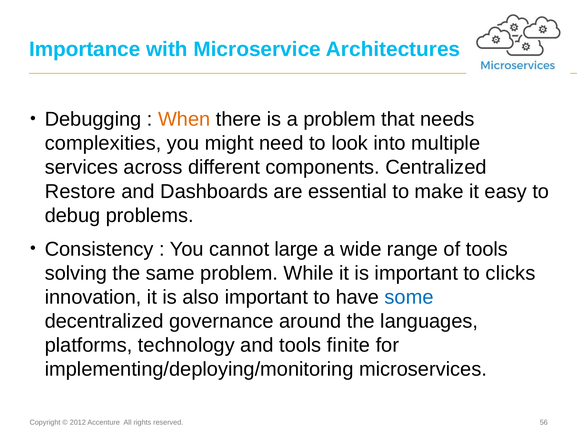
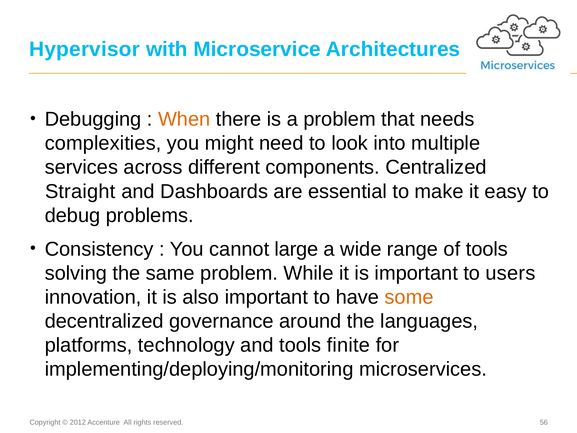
Importance: Importance -> Hypervisor (85, 49)
Restore: Restore -> Straight (80, 191)
clicks: clicks -> users (511, 273)
some colour: blue -> orange (409, 297)
